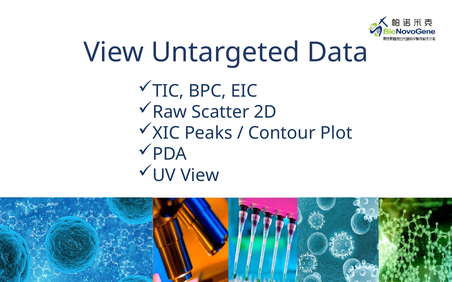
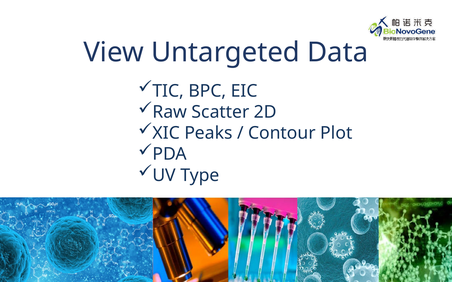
UV View: View -> Type (200, 176)
